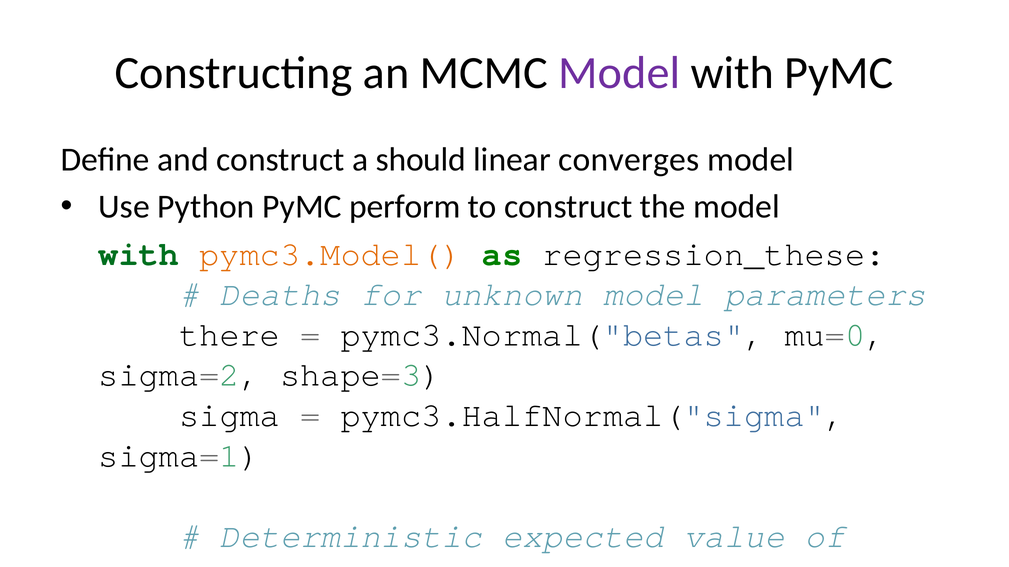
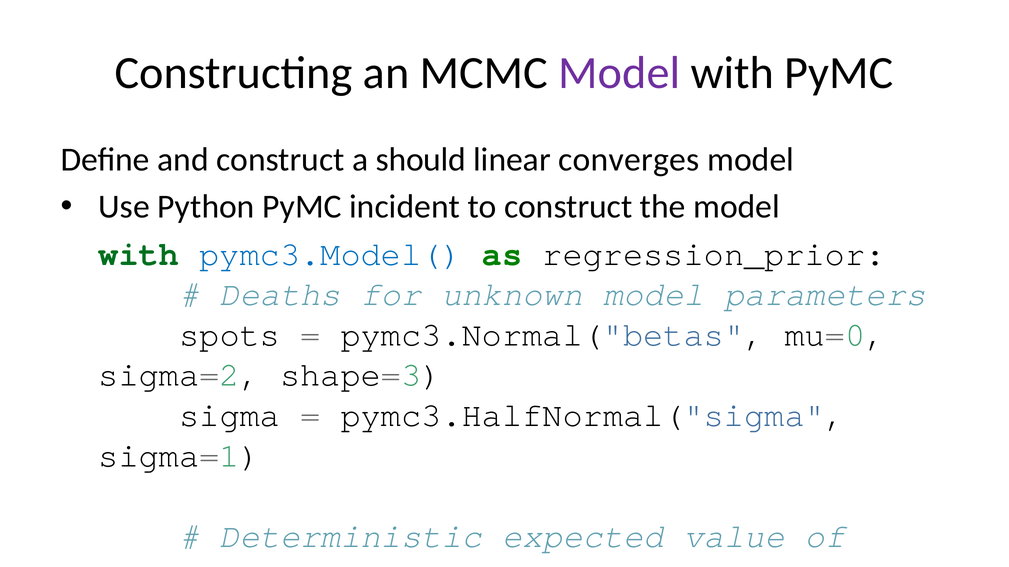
perform: perform -> incident (405, 207)
pymc3.Model( colour: orange -> blue (331, 254)
regression_these: regression_these -> regression_prior (714, 254)
there: there -> spots (230, 335)
